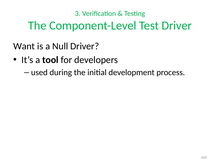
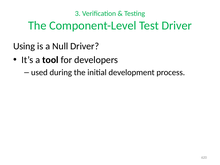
Want: Want -> Using (24, 46)
